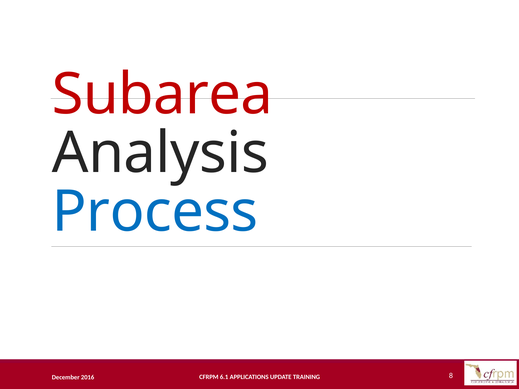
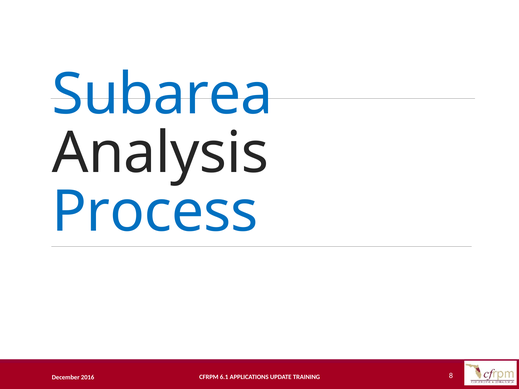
Subarea colour: red -> blue (162, 94)
